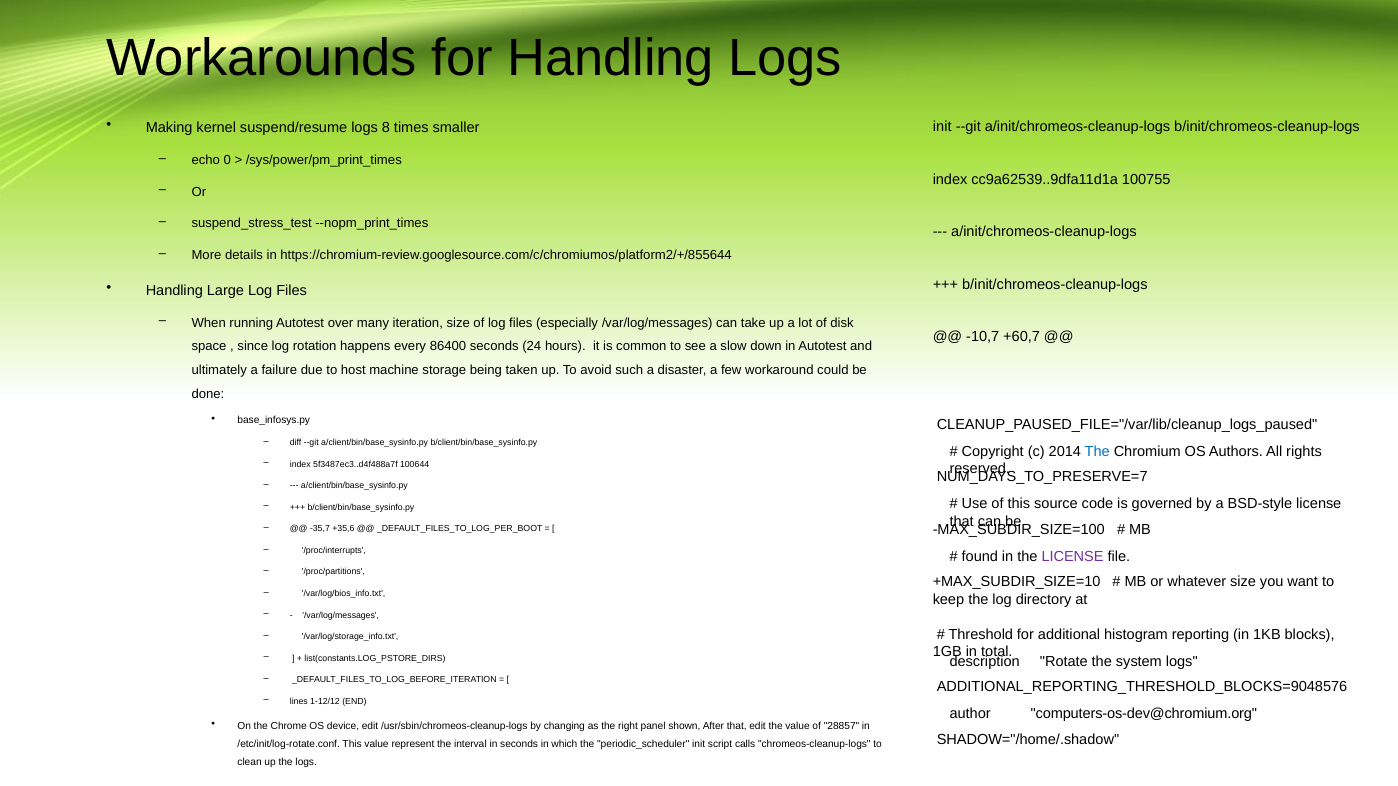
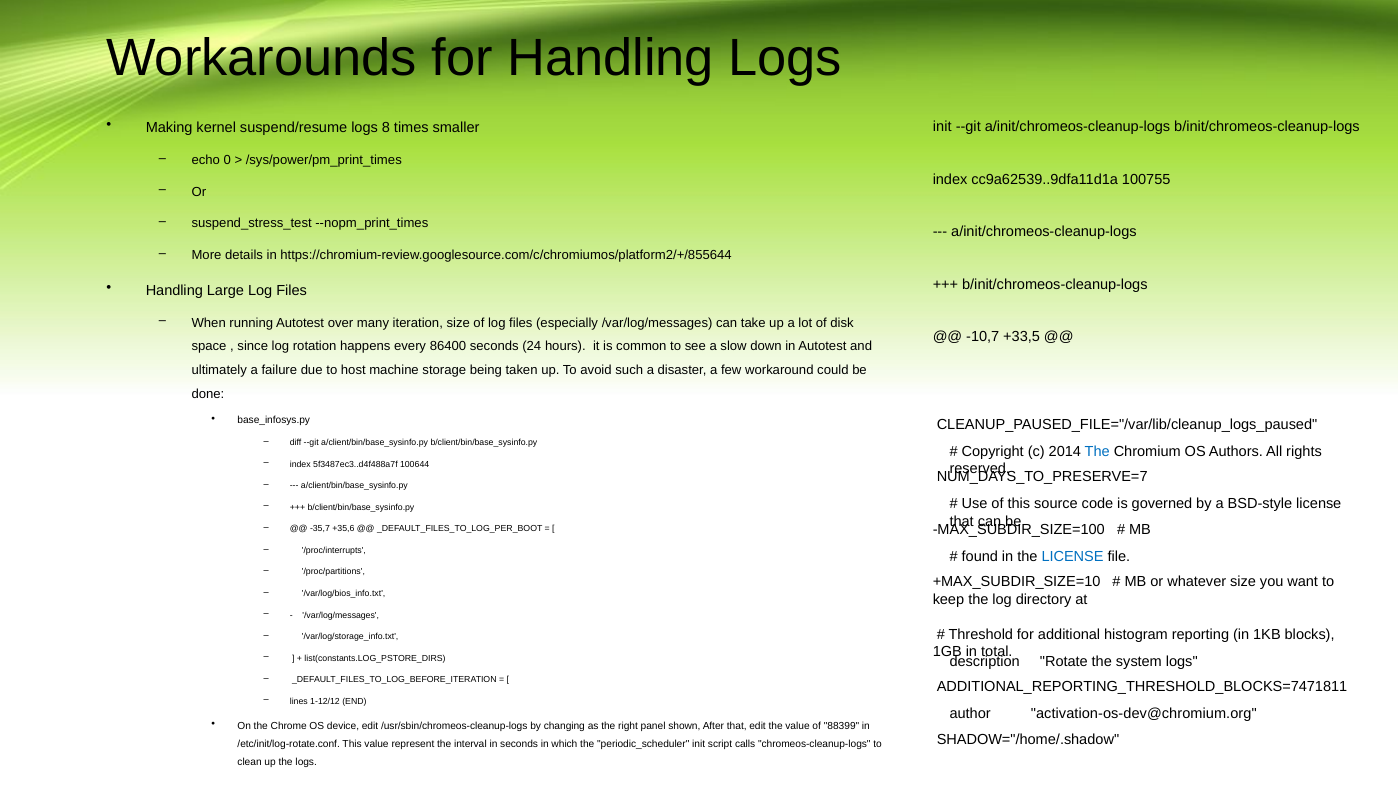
+60,7: +60,7 -> +33,5 (1022, 337)
LICENSE colour: purple -> blue (1073, 557)
ADDITIONAL_REPORTING_THRESHOLD_BLOCKS=9048576: ADDITIONAL_REPORTING_THRESHOLD_BLOCKS=9048576 -> ADDITIONAL_REPORTING_THRESHOLD_BLOCKS=7471811 (1142, 687)
computers-os-dev@chromium.org: computers-os-dev@chromium.org -> activation-os-dev@chromium.org (1144, 714)
28857: 28857 -> 88399 (842, 726)
